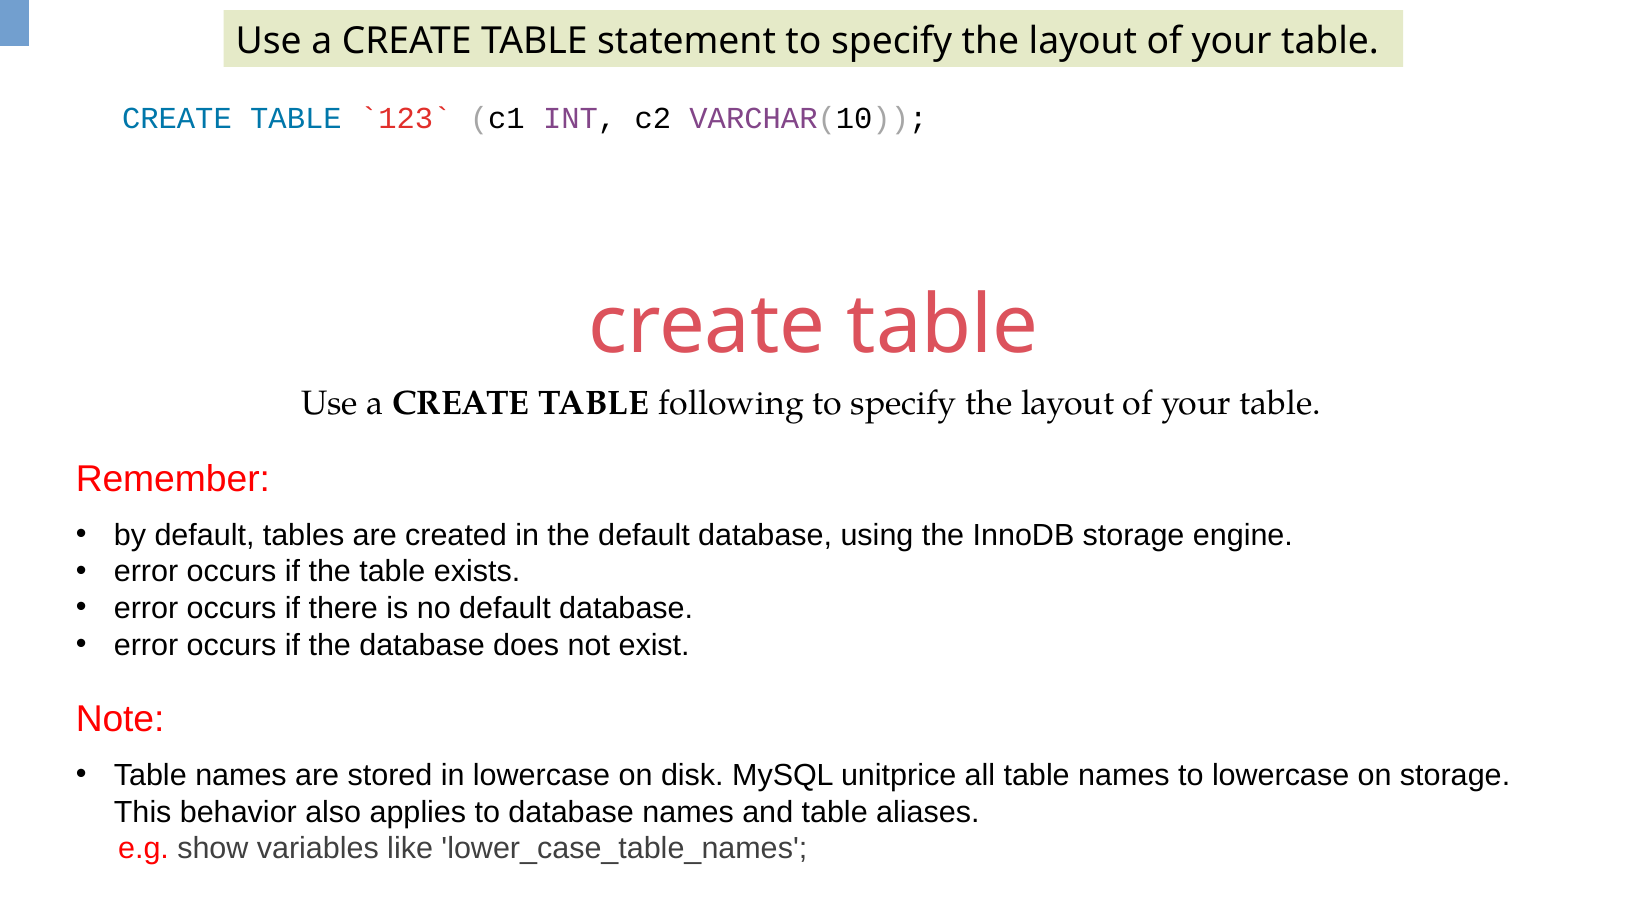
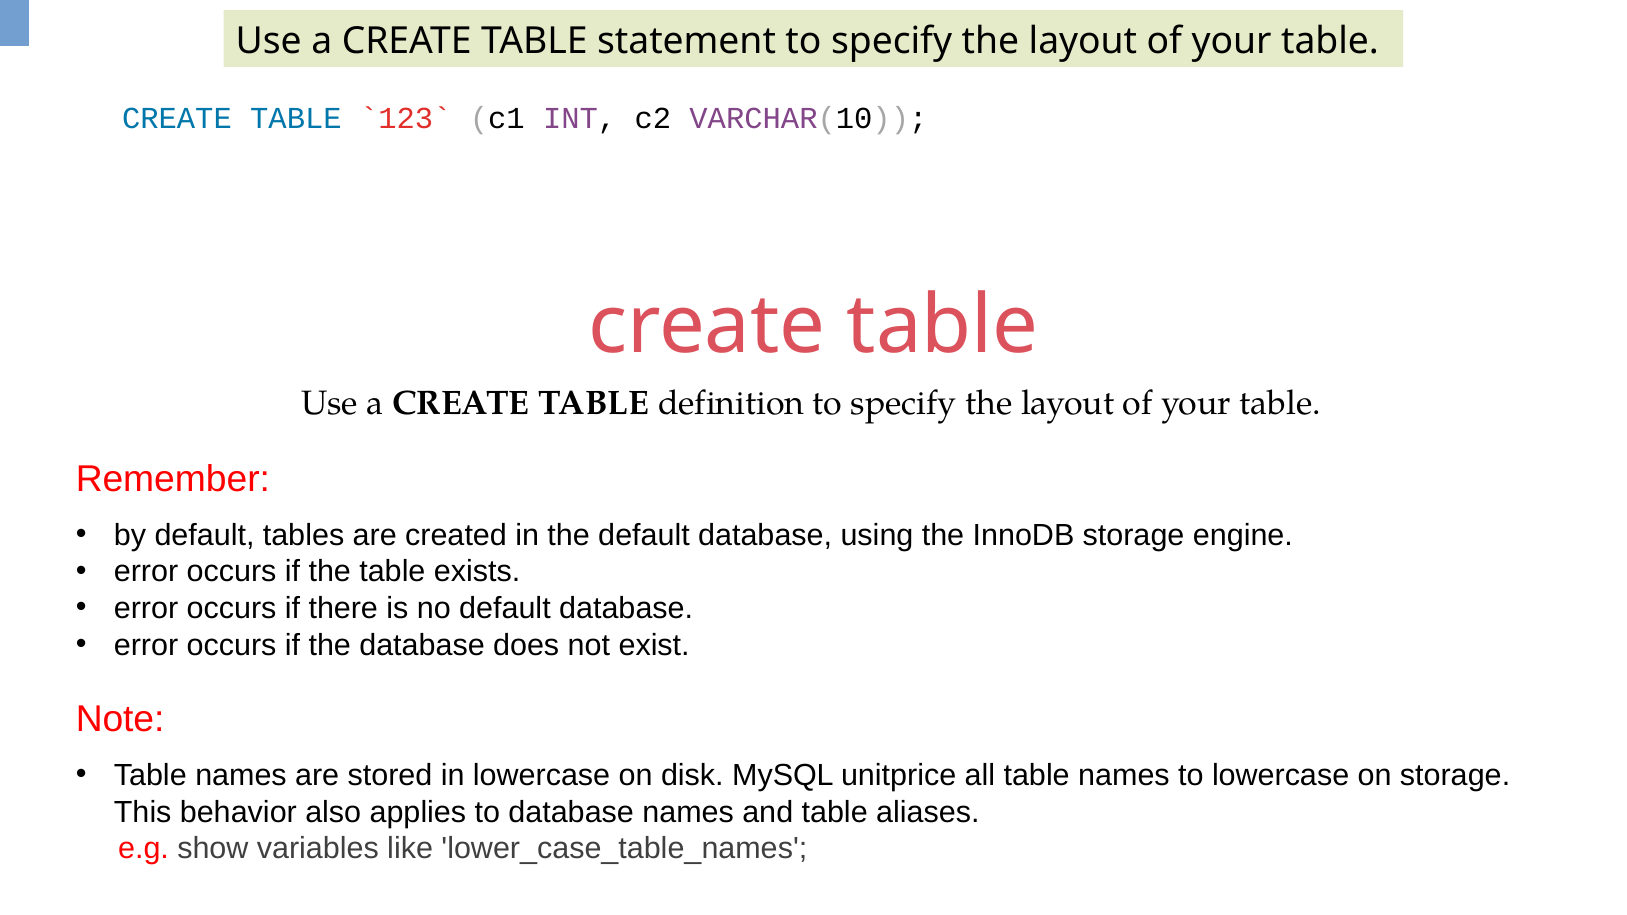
following: following -> definition (731, 403)
